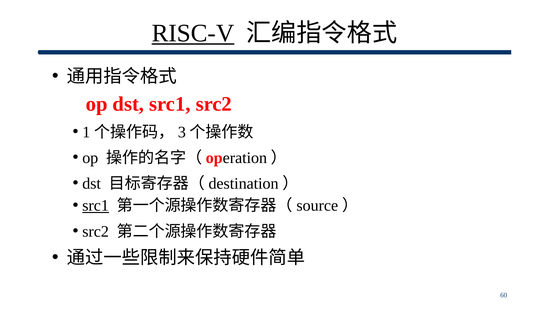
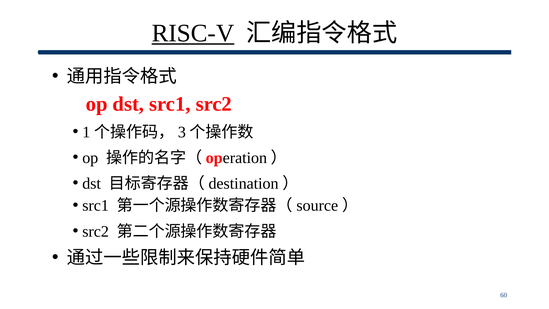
src1 underline: present -> none (96, 206)
